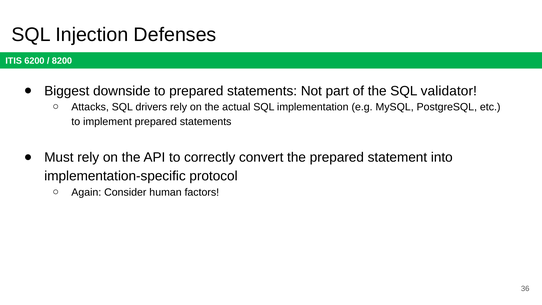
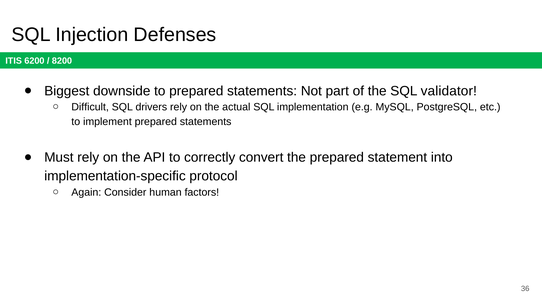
Attacks: Attacks -> Difficult (90, 107)
